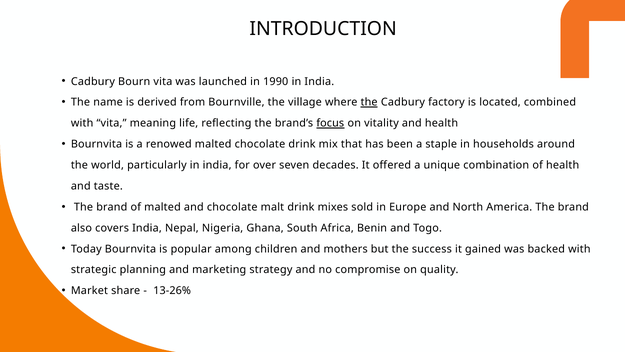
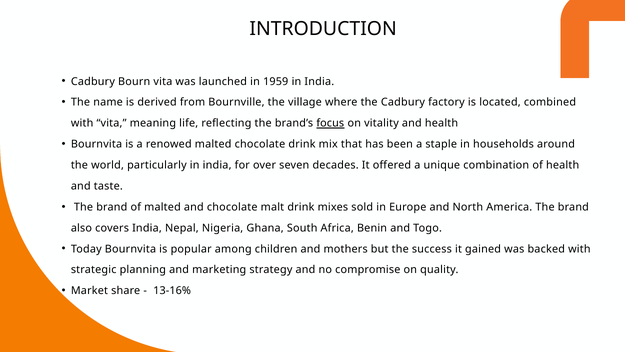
1990: 1990 -> 1959 (276, 81)
the underline: present -> none (369, 102)
13-26%: 13-26% -> 13-16% (172, 290)
